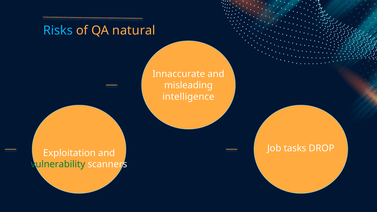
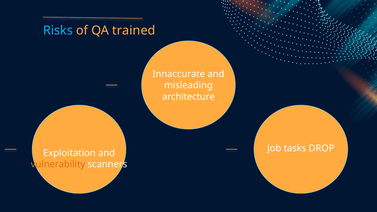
natural: natural -> trained (134, 31)
intelligence: intelligence -> architecture (188, 97)
vulnerability colour: green -> orange (58, 164)
